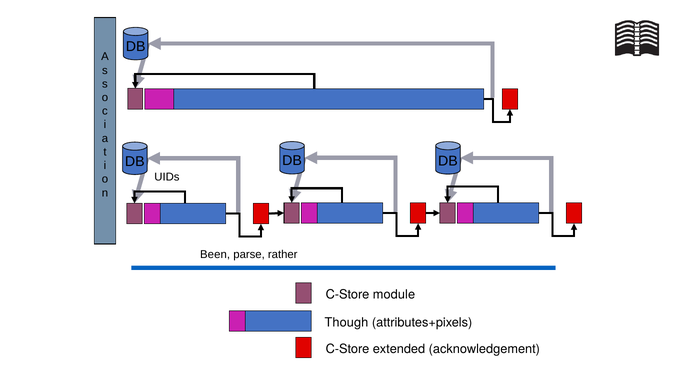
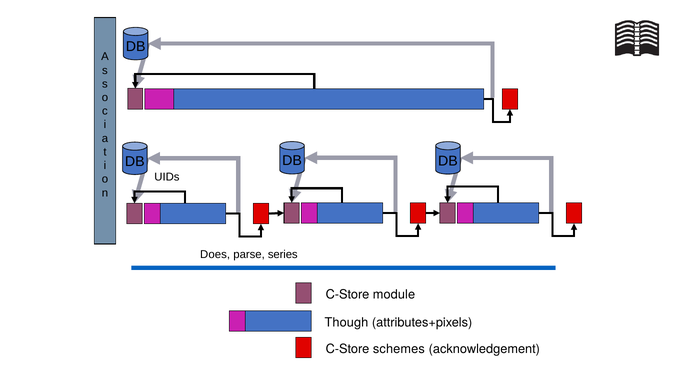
Been: Been -> Does (215, 254)
rather: rather -> series (283, 254)
extended: extended -> schemes (399, 349)
